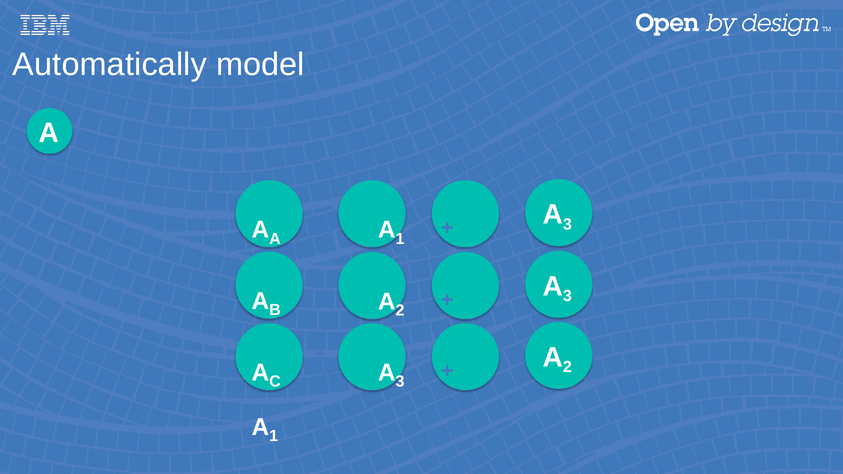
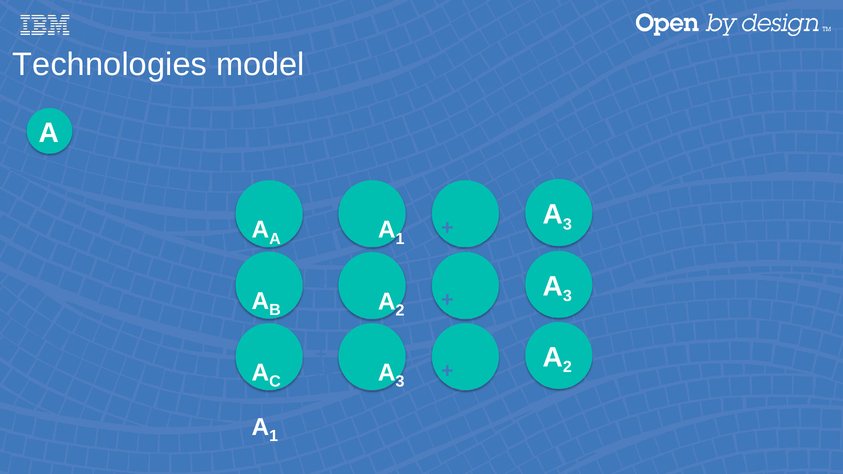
Automatically: Automatically -> Technologies (110, 64)
